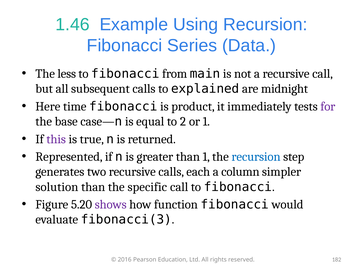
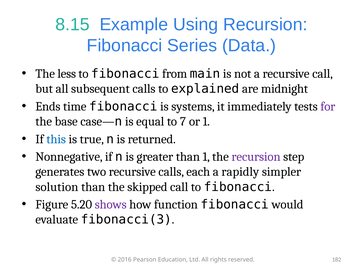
1.46: 1.46 -> 8.15 (73, 25)
Here: Here -> Ends (48, 106)
product: product -> systems (193, 106)
2: 2 -> 7 (183, 122)
this colour: purple -> blue (56, 139)
Represented: Represented -> Nonnegative (69, 157)
recursion colour: blue -> purple (256, 157)
column: column -> rapidly (240, 172)
specific: specific -> skipped (147, 187)
